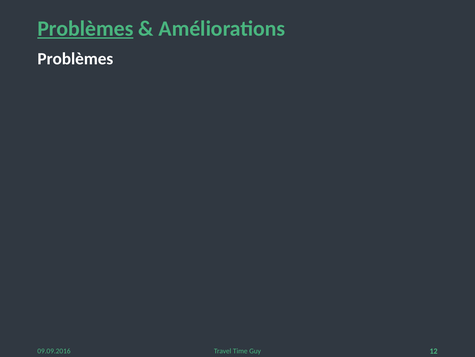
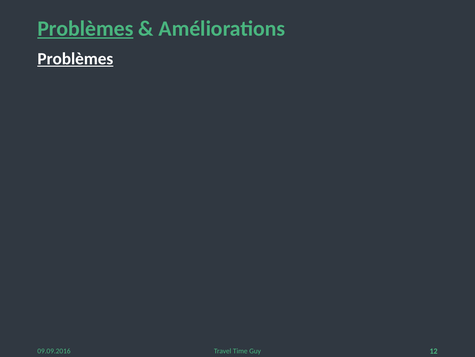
Problèmes underline: none -> present (75, 59)
